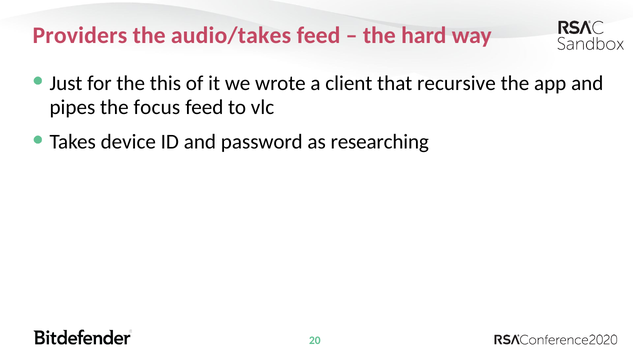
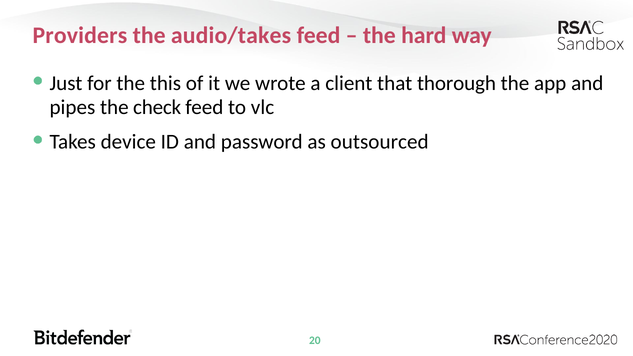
recursive: recursive -> thorough (457, 83)
focus: focus -> check (157, 107)
researching: researching -> outsourced (380, 142)
